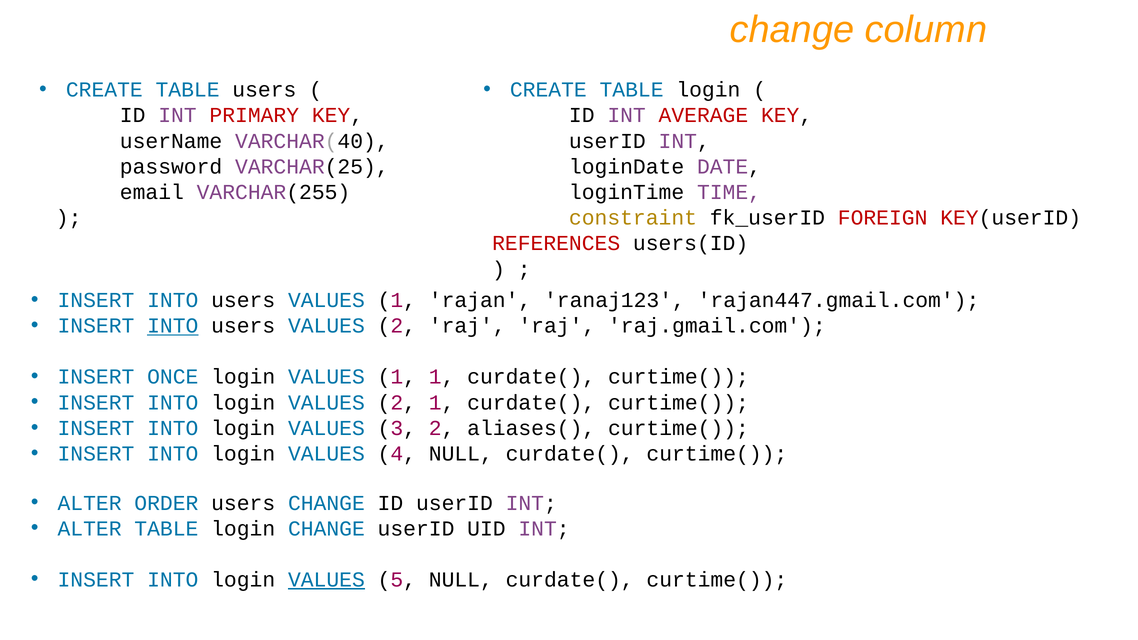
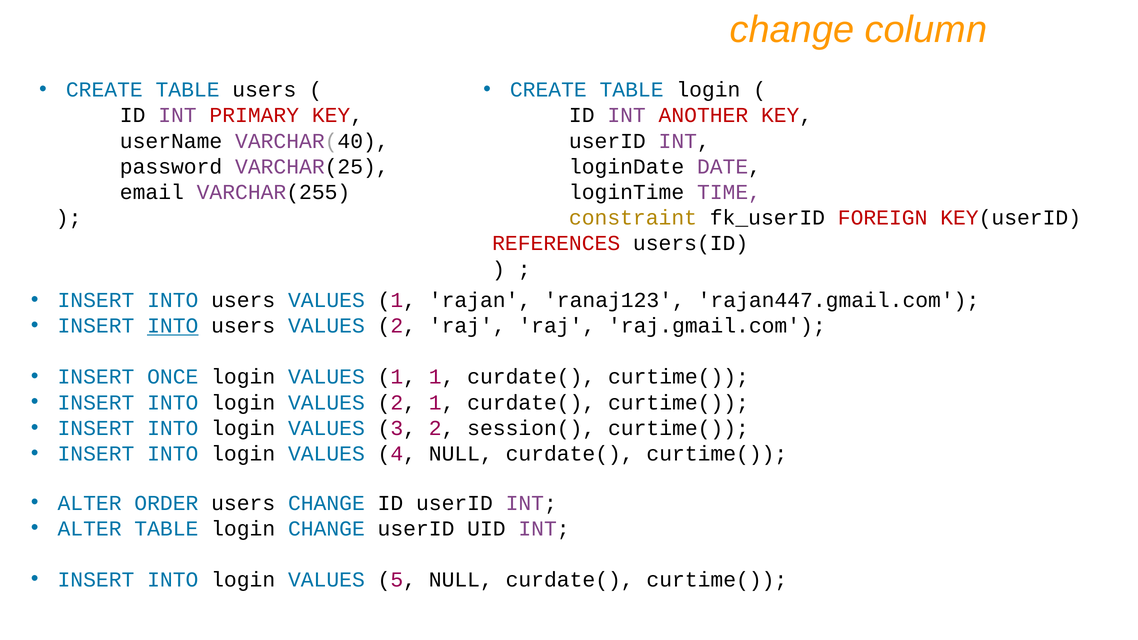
AVERAGE: AVERAGE -> ANOTHER (703, 115)
aliases(: aliases( -> session( (531, 428)
VALUES underline: present -> none (326, 580)
